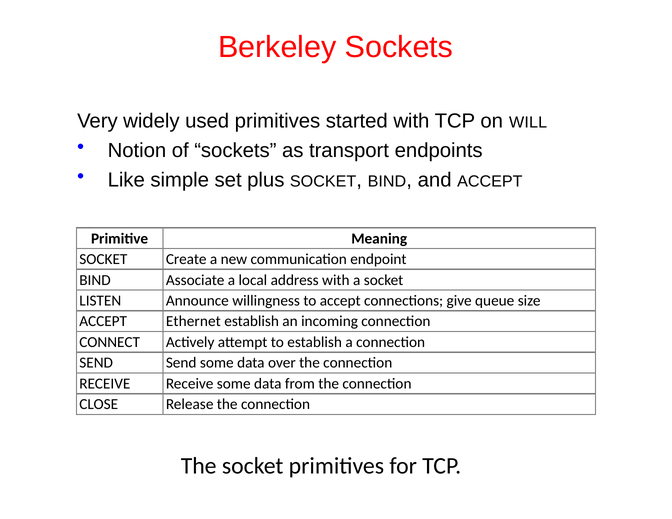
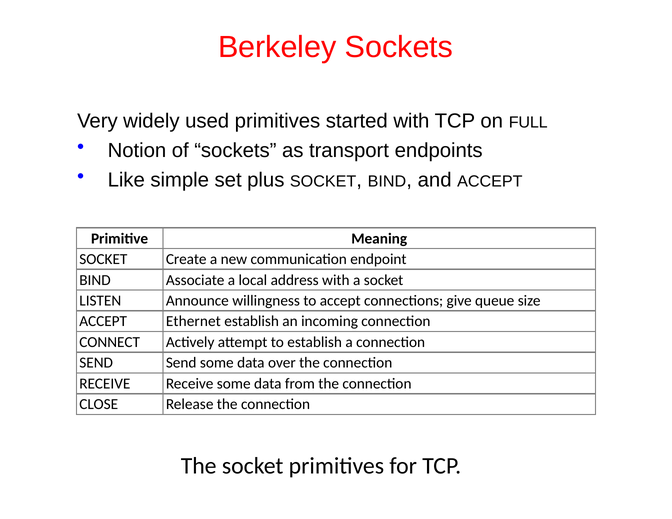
WILL: WILL -> FULL (528, 122)
